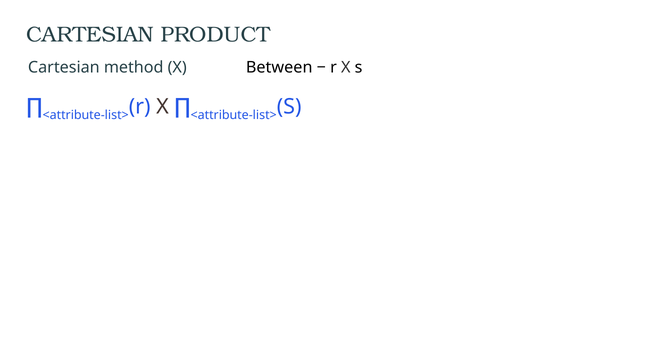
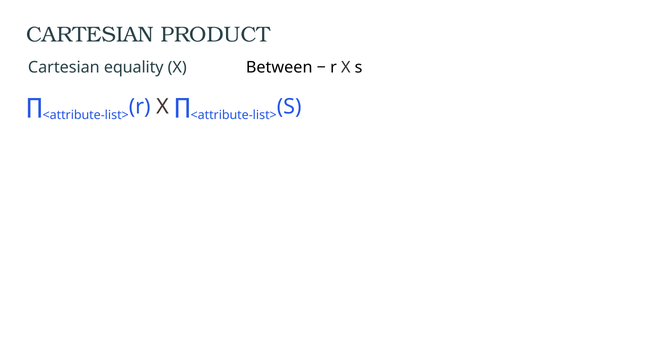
method: method -> equality (134, 68)
